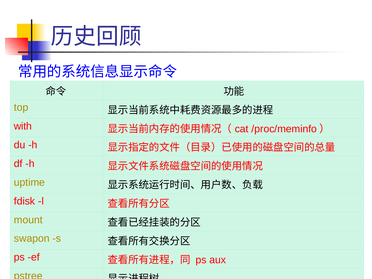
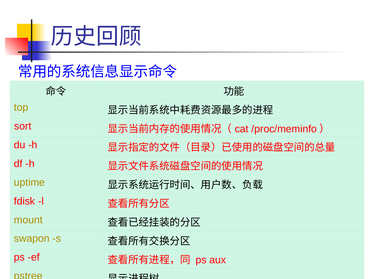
with: with -> sort (23, 126)
